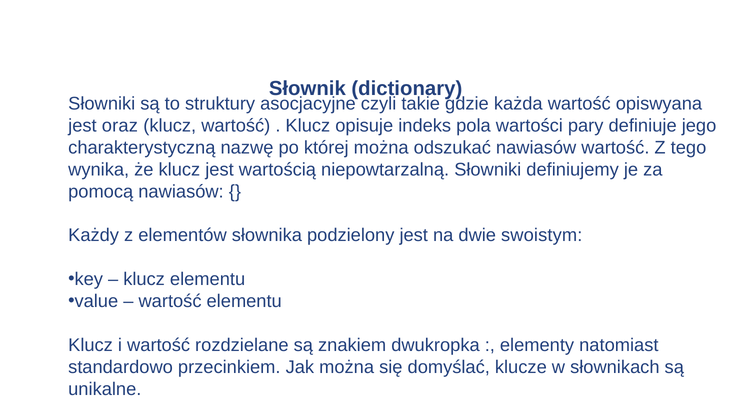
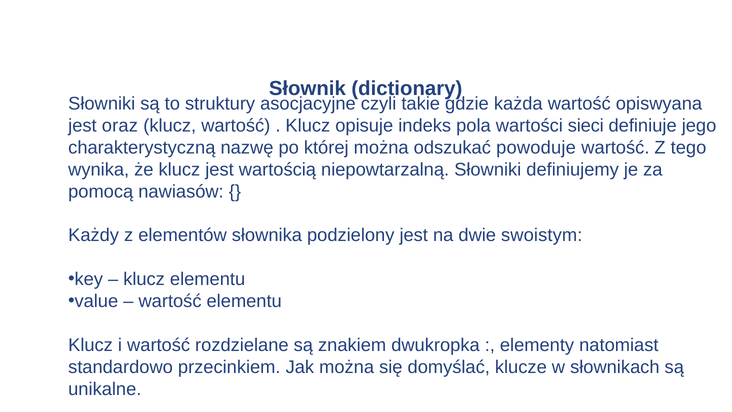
pary: pary -> sieci (586, 126)
odszukać nawiasów: nawiasów -> powoduje (536, 147)
